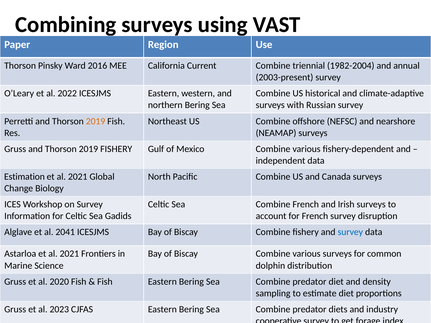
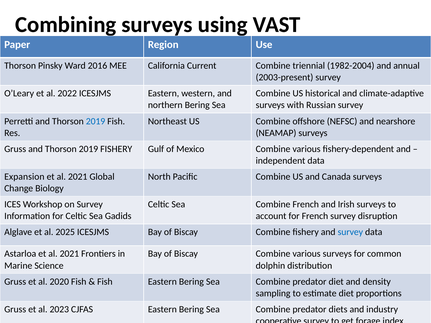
2019 colour: orange -> blue (96, 121)
Estimation: Estimation -> Expansion (24, 177)
2041: 2041 -> 2025 (65, 232)
